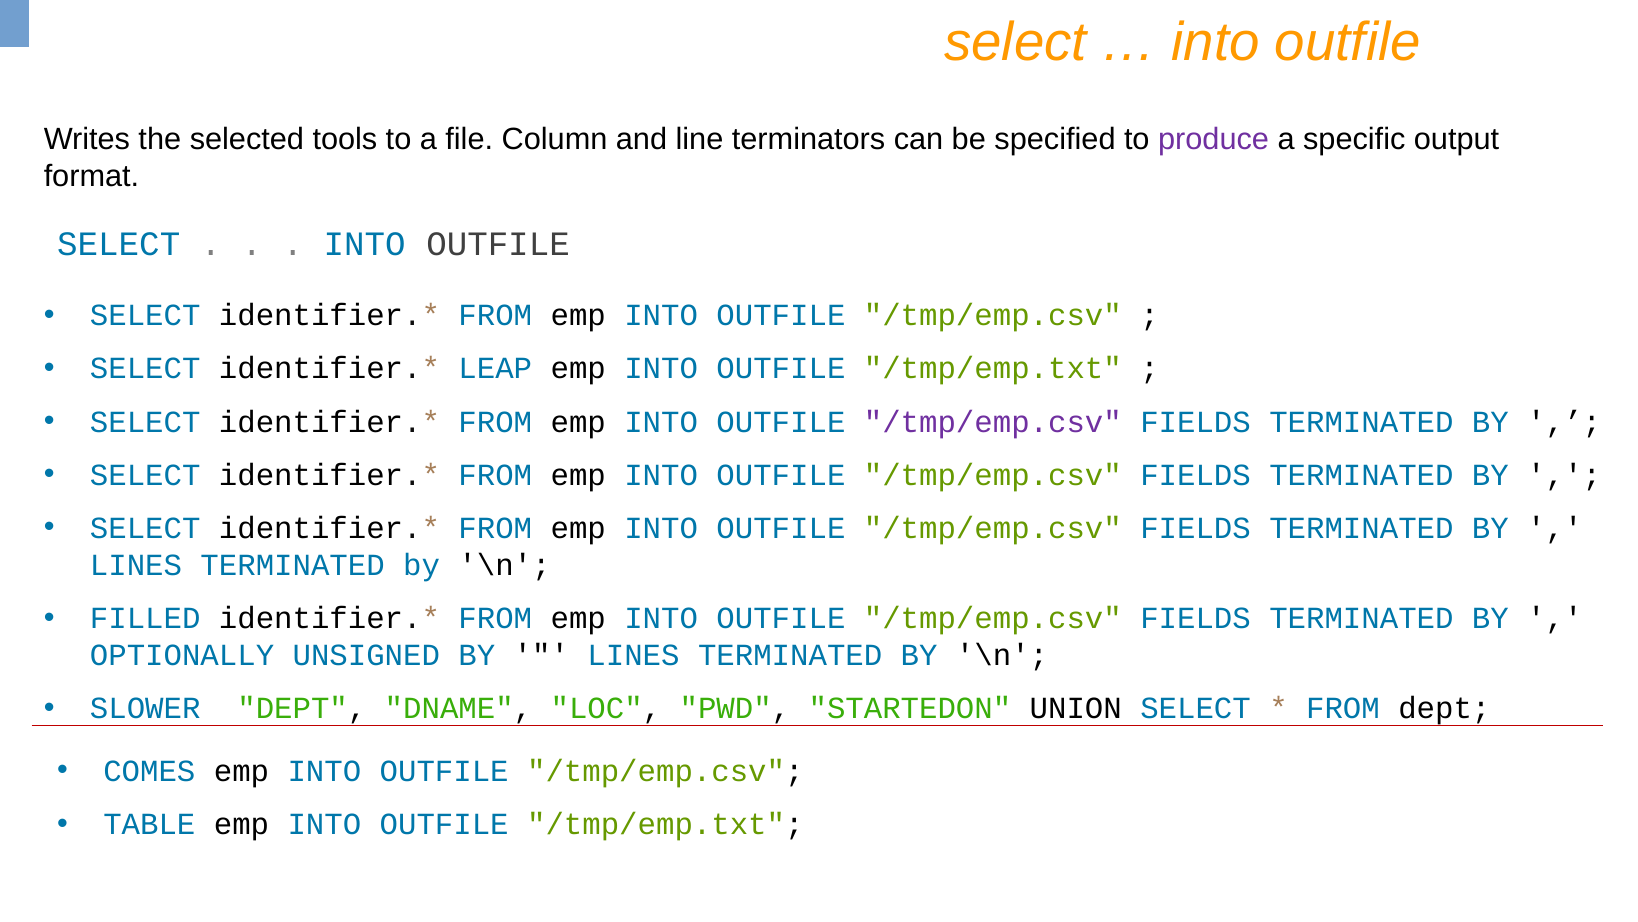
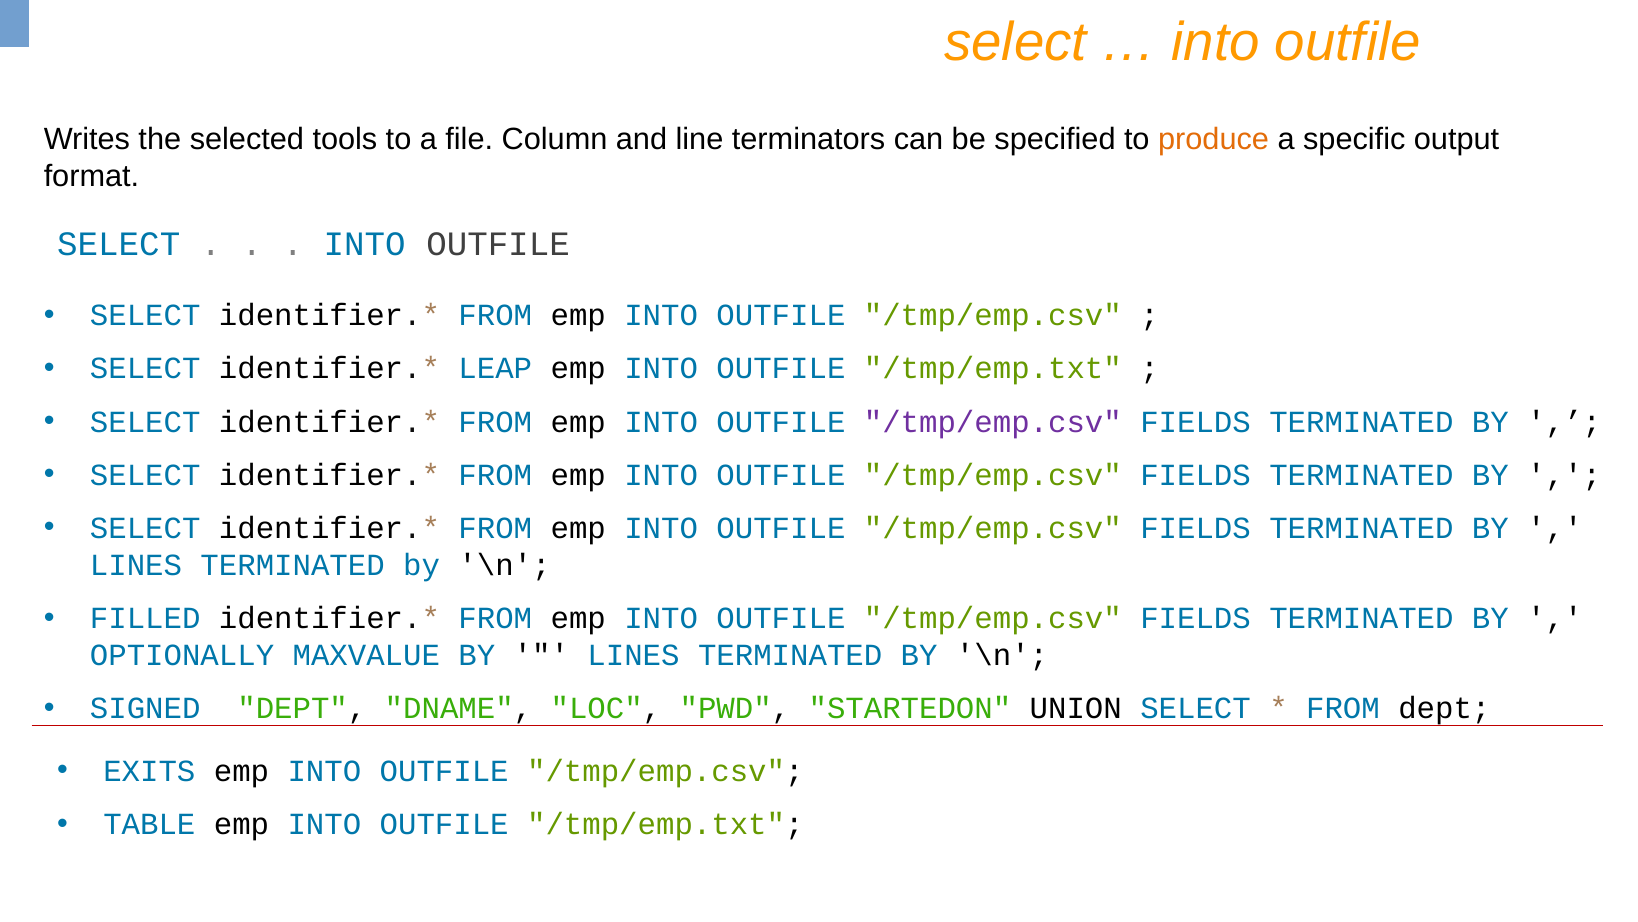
produce colour: purple -> orange (1214, 139)
UNSIGNED: UNSIGNED -> MAXVALUE (366, 655)
SLOWER: SLOWER -> SIGNED (145, 708)
COMES: COMES -> EXITS (149, 771)
